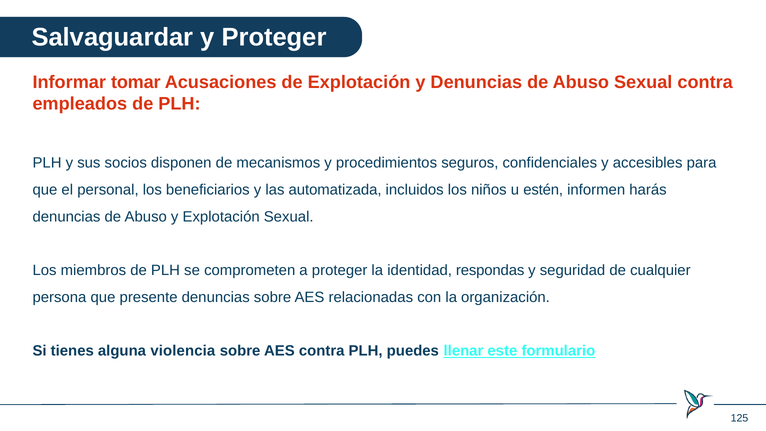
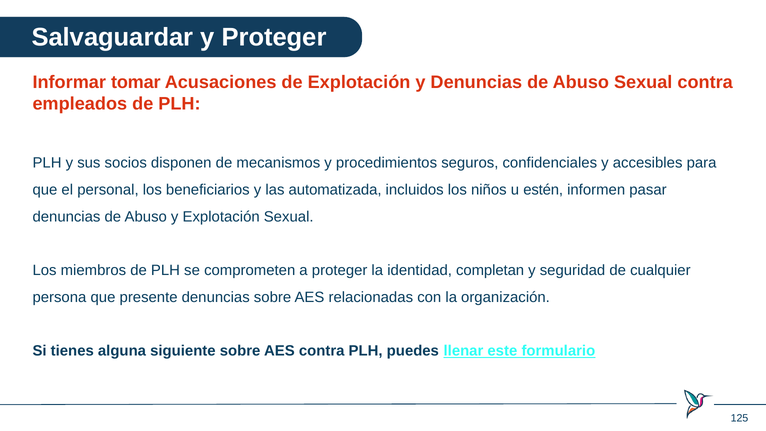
harás: harás -> pasar (648, 190)
respondas: respondas -> completan (490, 270)
violencia: violencia -> siguiente (183, 351)
